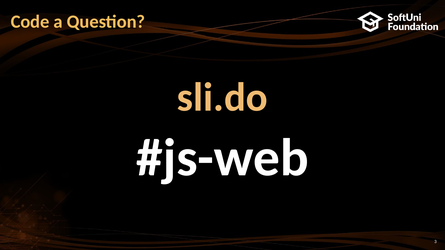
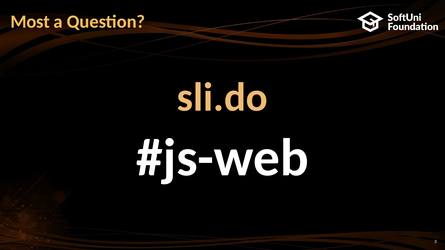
Code: Code -> Most (30, 22)
